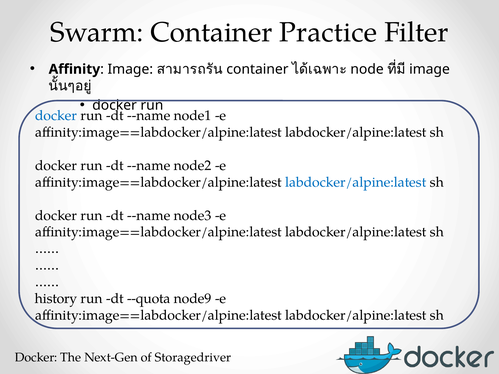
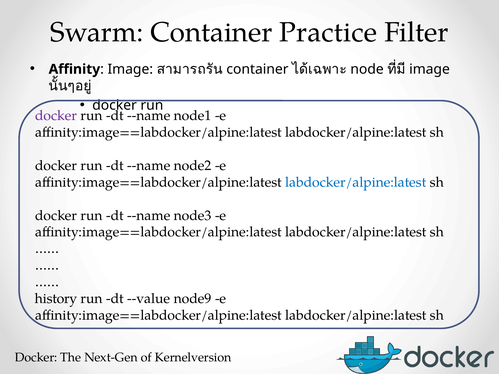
docker colour: blue -> purple (56, 116)
--quota: --quota -> --value (149, 299)
Storagedriver: Storagedriver -> Kernelversion (193, 358)
